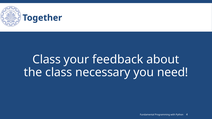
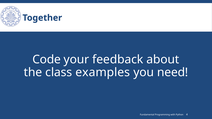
Class: Class -> Code (47, 60)
necessary: necessary -> examples (103, 72)
